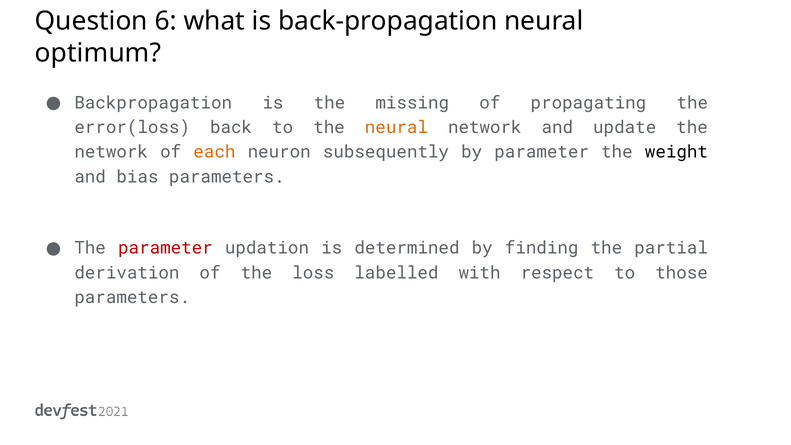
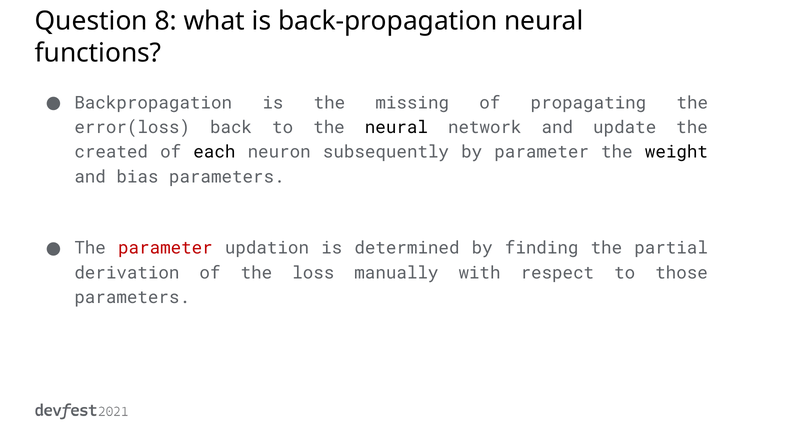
6: 6 -> 8 (166, 21)
optimum: optimum -> functions (98, 53)
neural colour: orange -> black (396, 127)
network: network -> created (111, 152)
each colour: orange -> black (214, 152)
labelled: labelled -> manually (396, 273)
